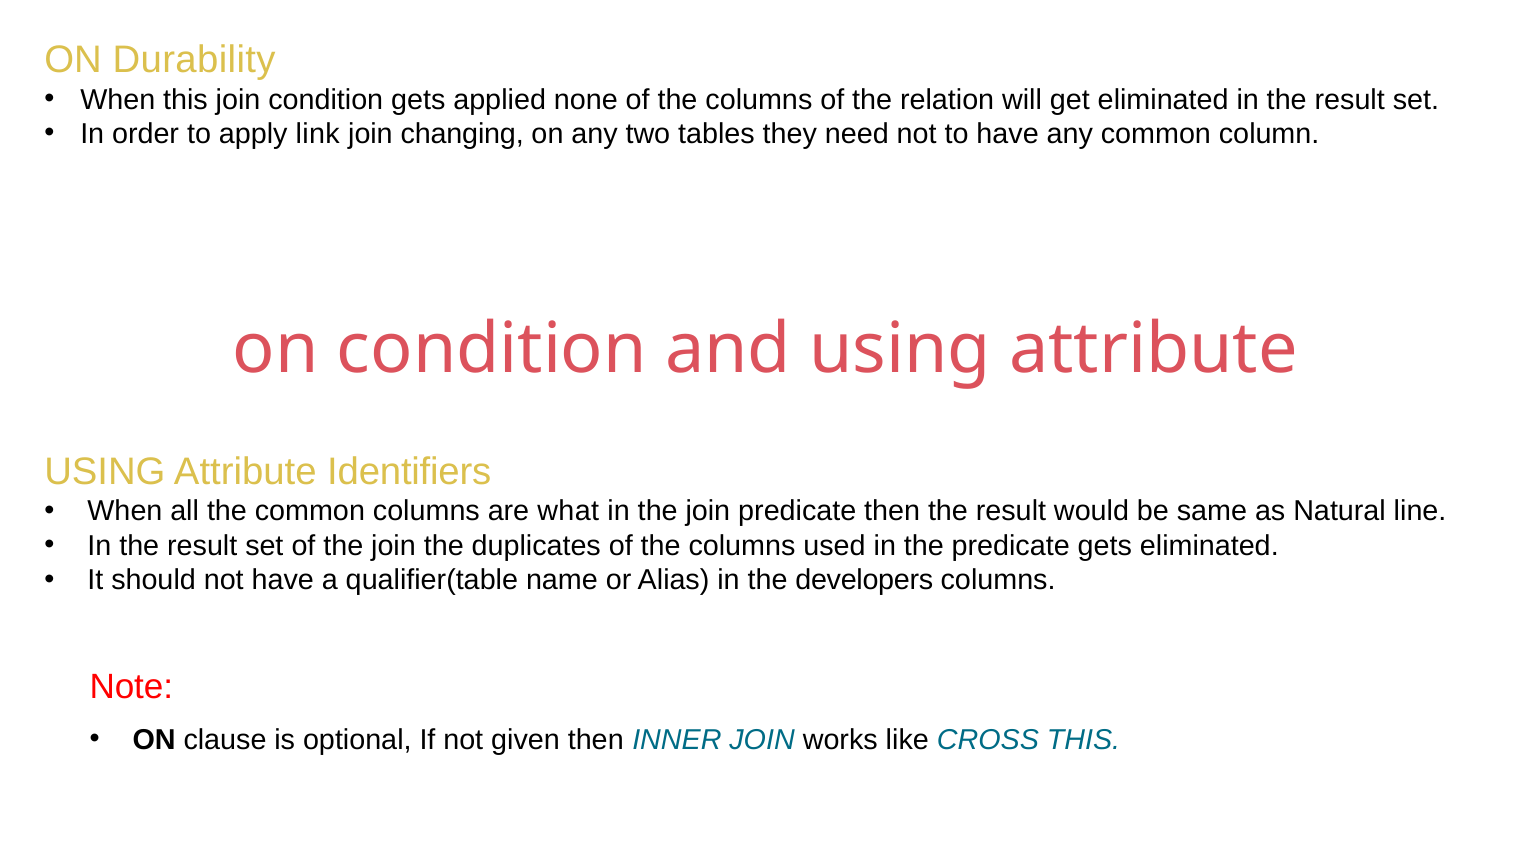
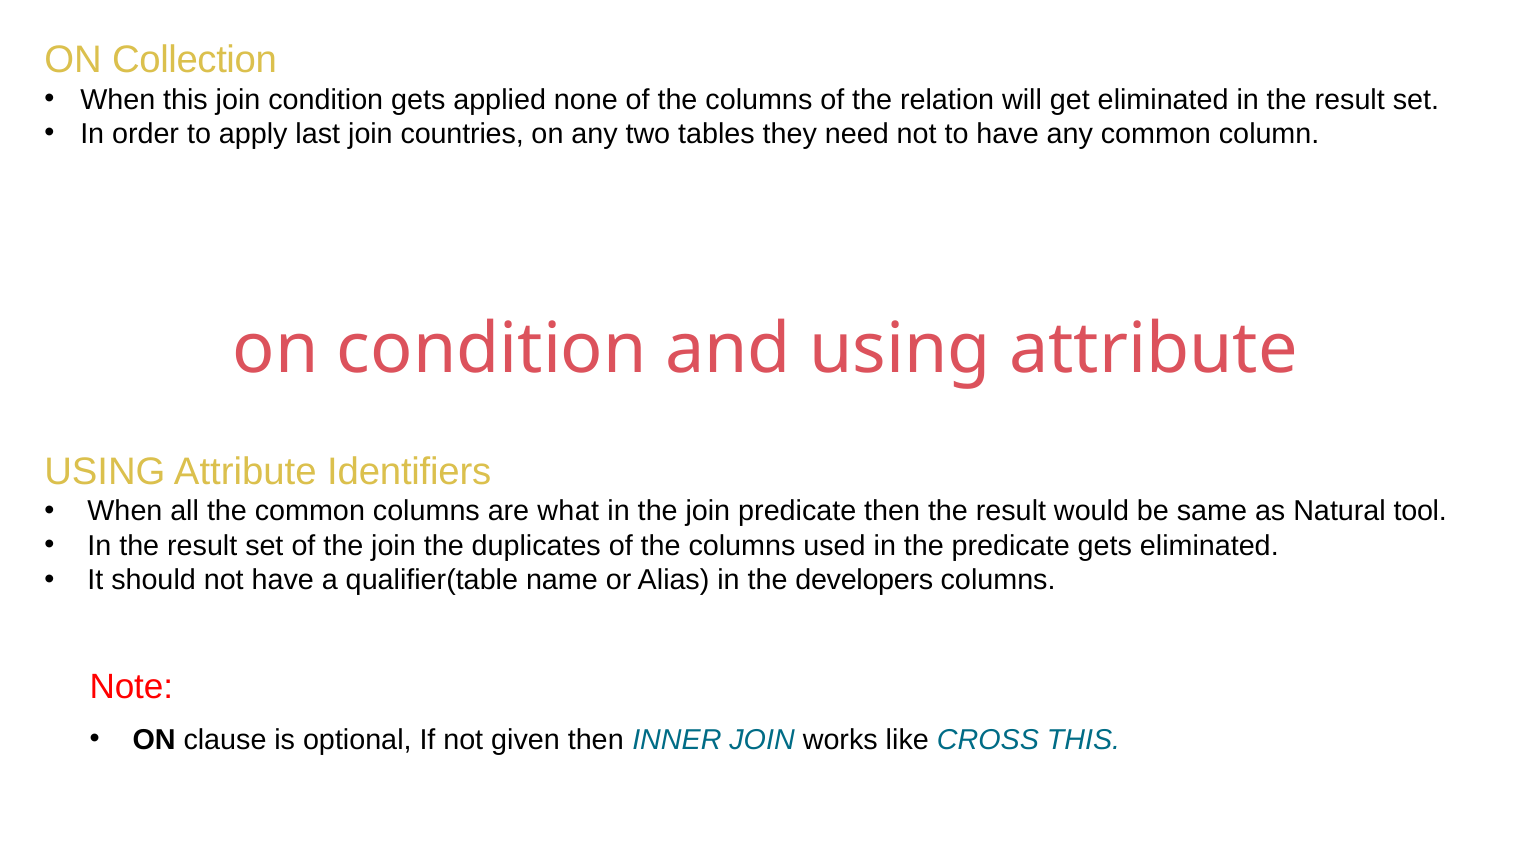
Durability: Durability -> Collection (194, 60)
link: link -> last (318, 134)
changing: changing -> countries (462, 134)
line: line -> tool (1420, 511)
